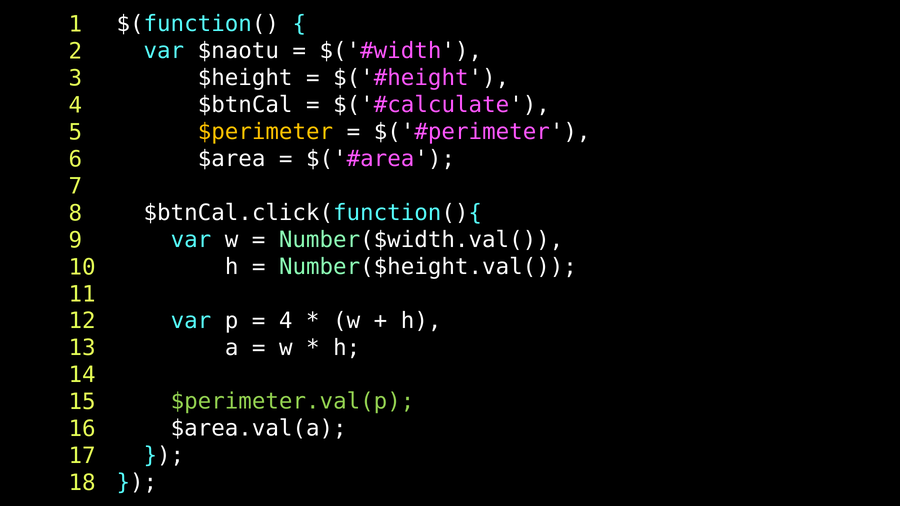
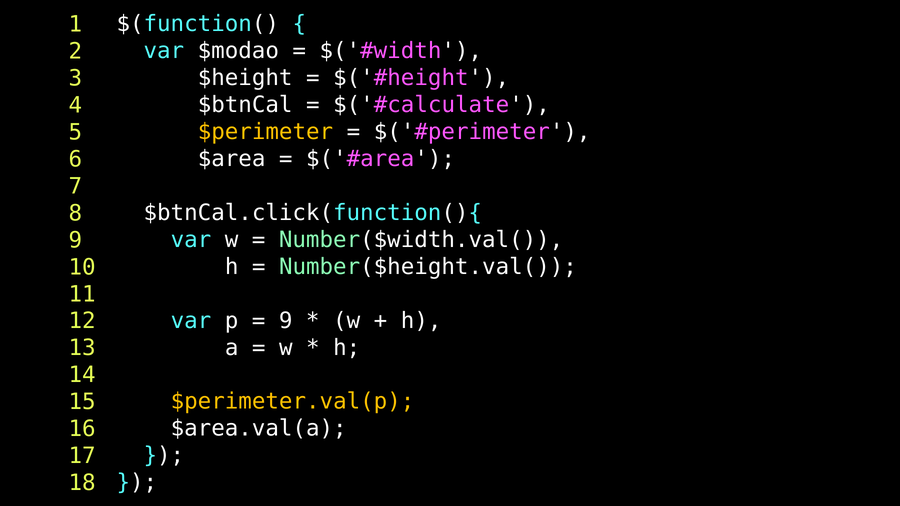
$naotu: $naotu -> $modao (238, 51)
4: 4 -> 9 (286, 321)
$perimeter.val(p colour: light green -> yellow (293, 402)
